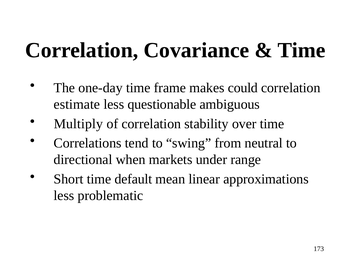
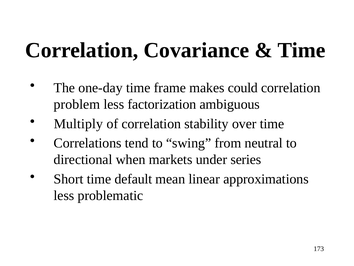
estimate: estimate -> problem (77, 104)
questionable: questionable -> factorization (162, 104)
range: range -> series (246, 159)
